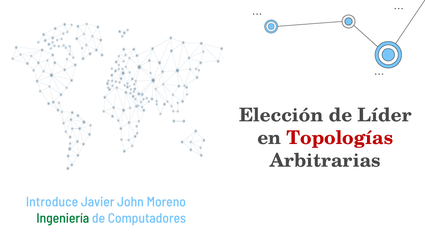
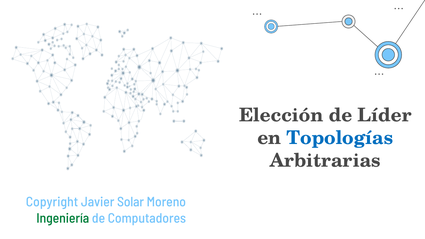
Topologías colour: red -> blue (340, 138)
Introduce: Introduce -> Copyright (52, 202)
John: John -> Solar (131, 202)
